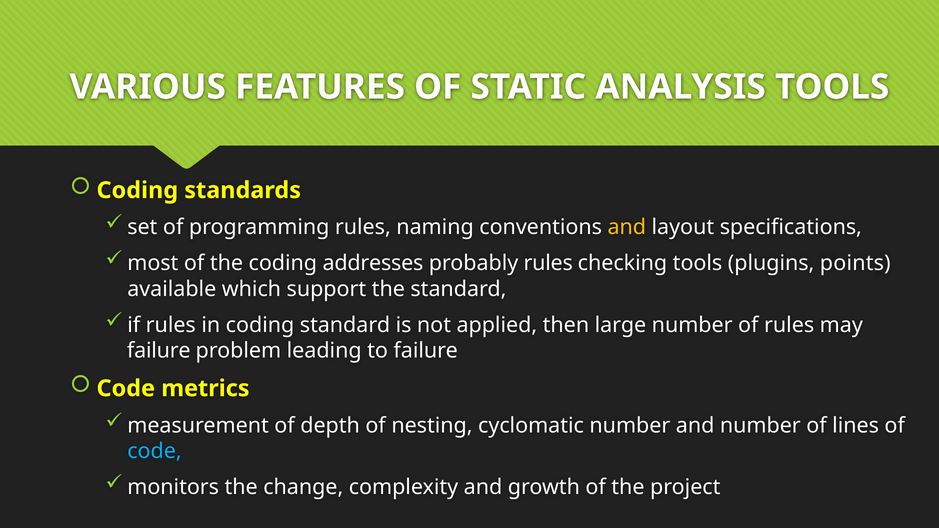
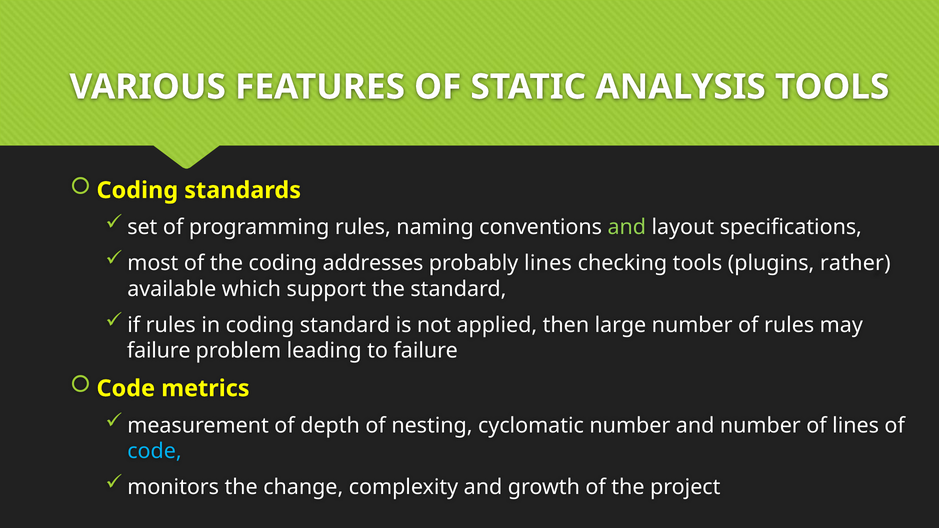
and colour: yellow -> light green (627, 227)
probably rules: rules -> lines (548, 263)
points: points -> rather (855, 263)
